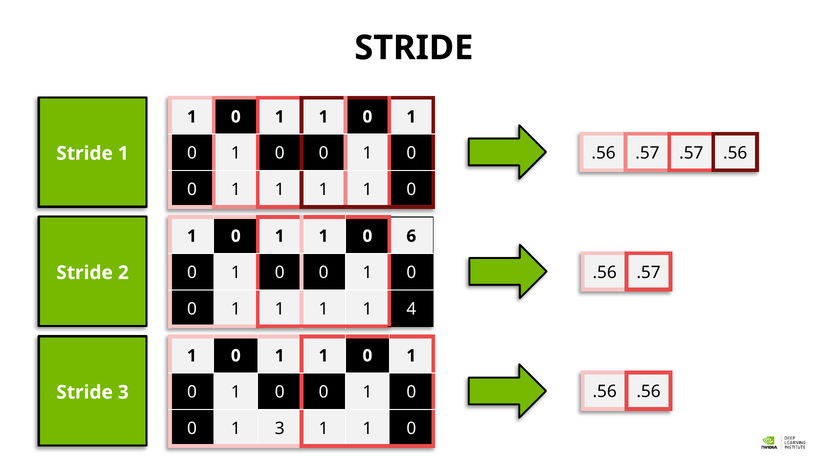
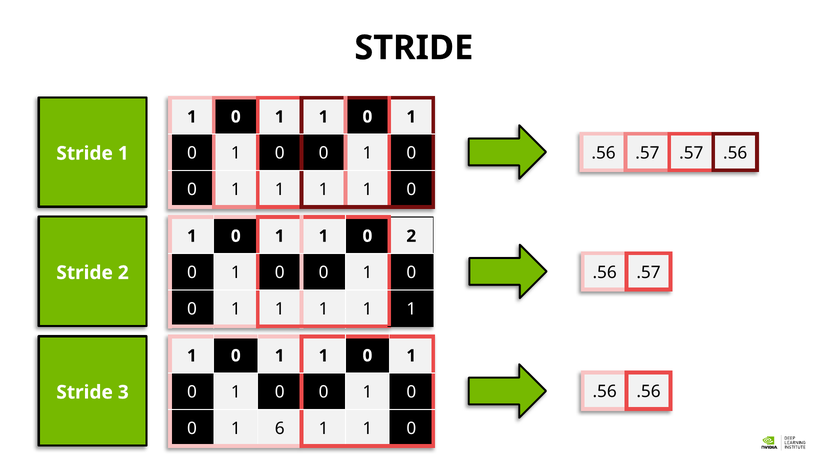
0 6: 6 -> 2 (411, 236)
4: 4 -> 1 (411, 309)
1 3: 3 -> 6 (280, 429)
